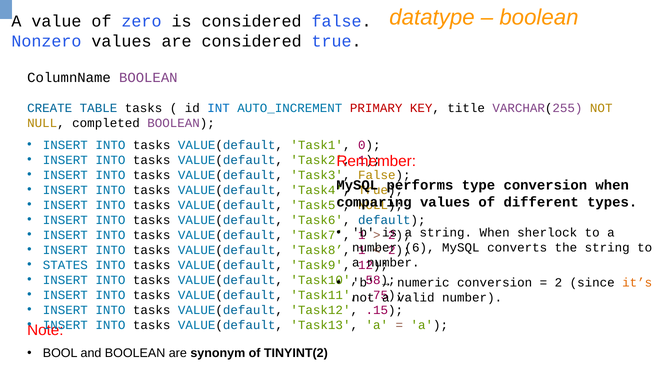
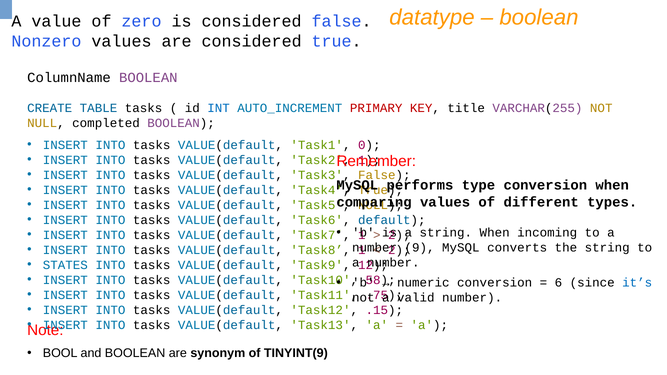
sherlock: sherlock -> incoming (547, 233)
6: 6 -> 9 (420, 248)
2: 2 -> 6 (558, 283)
it’s colour: orange -> blue (637, 283)
TINYINT(2: TINYINT(2 -> TINYINT(9 (296, 353)
